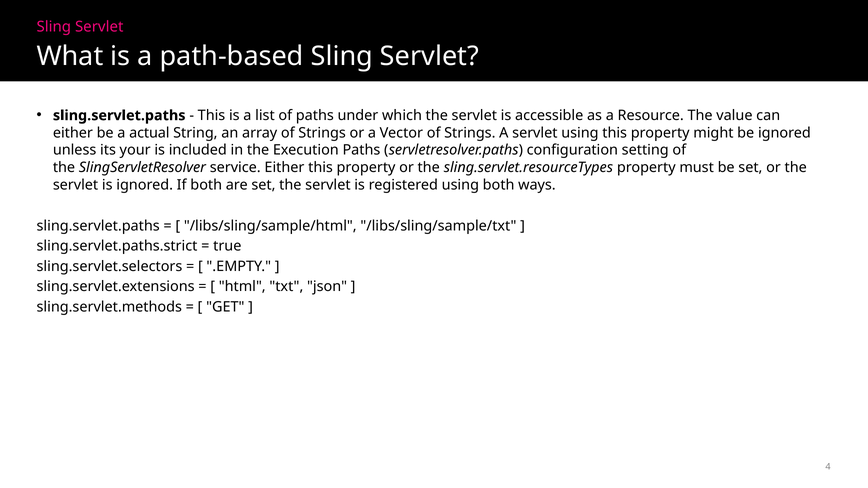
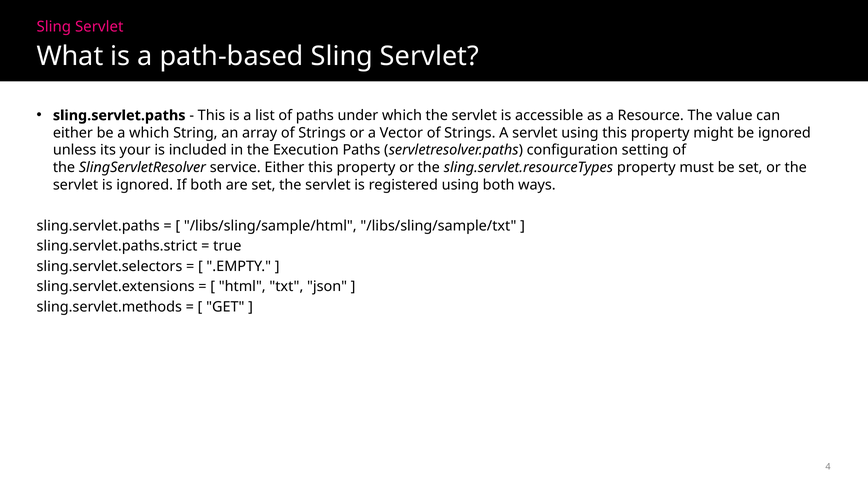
a actual: actual -> which (149, 133)
